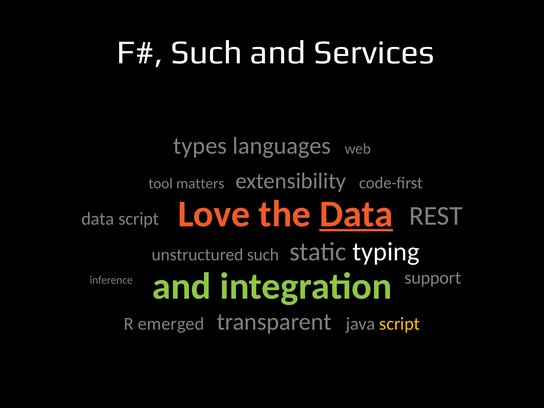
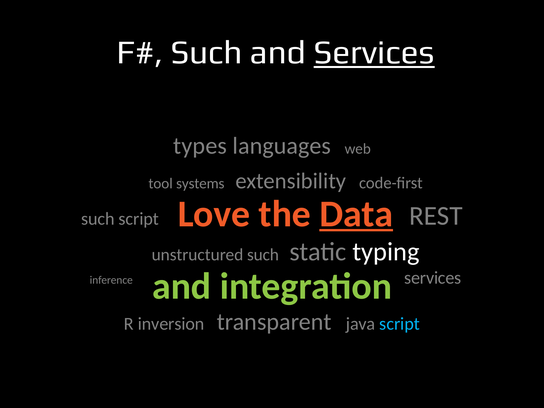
Services underline: none -> present (374, 53)
matters: matters -> systems (200, 184)
data: data -> such (98, 219)
inference support: support -> services (433, 278)
emerged: emerged -> inversion (171, 324)
script colour: yellow -> light blue (400, 324)
